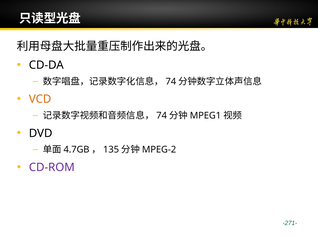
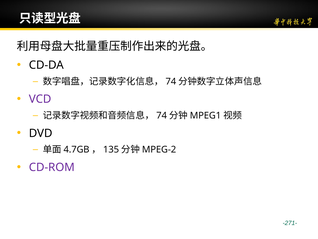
VCD colour: orange -> purple (40, 99)
